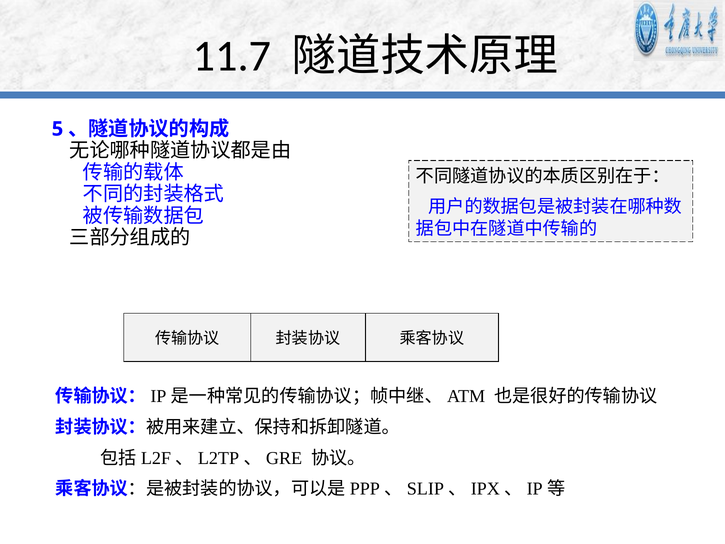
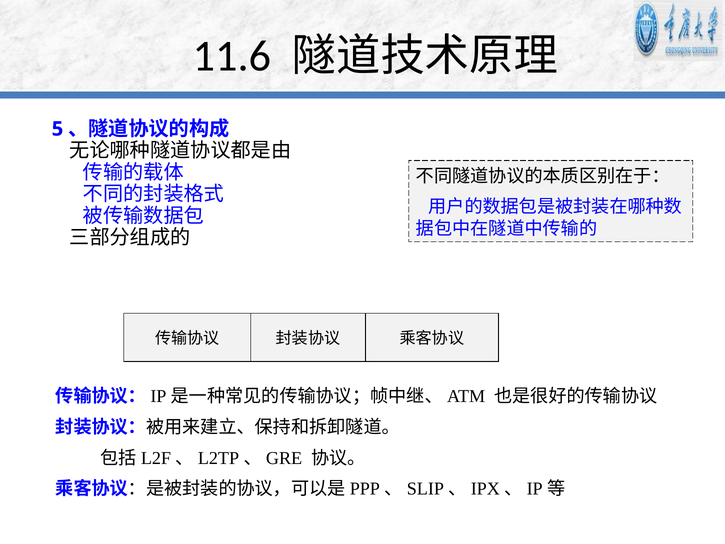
11.7: 11.7 -> 11.6 (232, 56)
